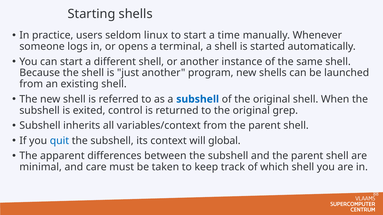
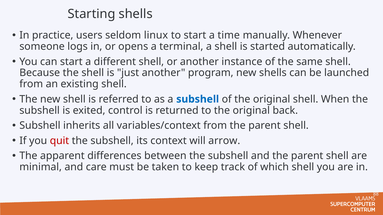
grep: grep -> back (285, 111)
quit colour: blue -> red (59, 141)
global: global -> arrow (224, 141)
